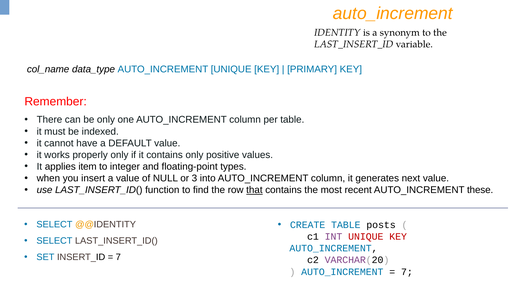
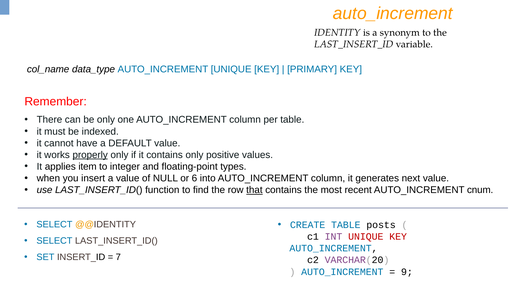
properly underline: none -> present (90, 155)
3: 3 -> 6 (194, 179)
these: these -> cnum (480, 190)
7: 7 -> 9 (407, 272)
